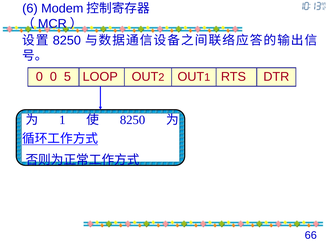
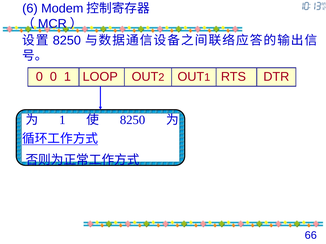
0 5: 5 -> 1 (67, 77)
